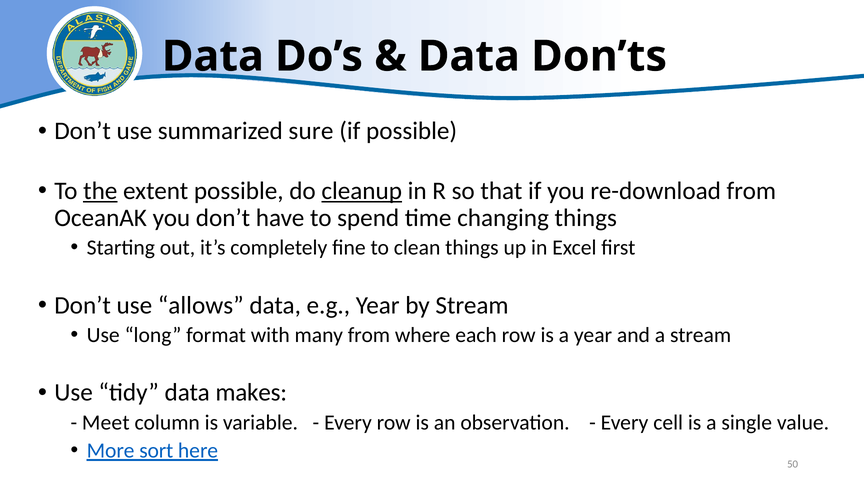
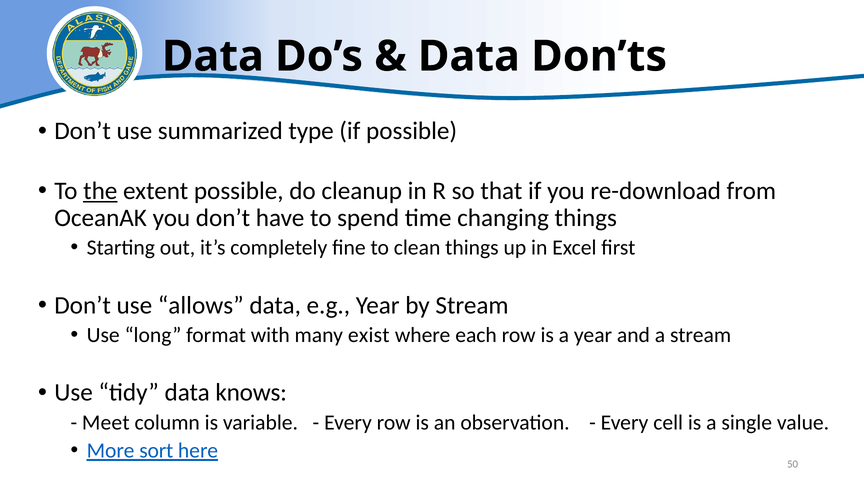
sure: sure -> type (311, 131)
cleanup underline: present -> none (362, 191)
many from: from -> exist (369, 335)
makes: makes -> knows (251, 393)
